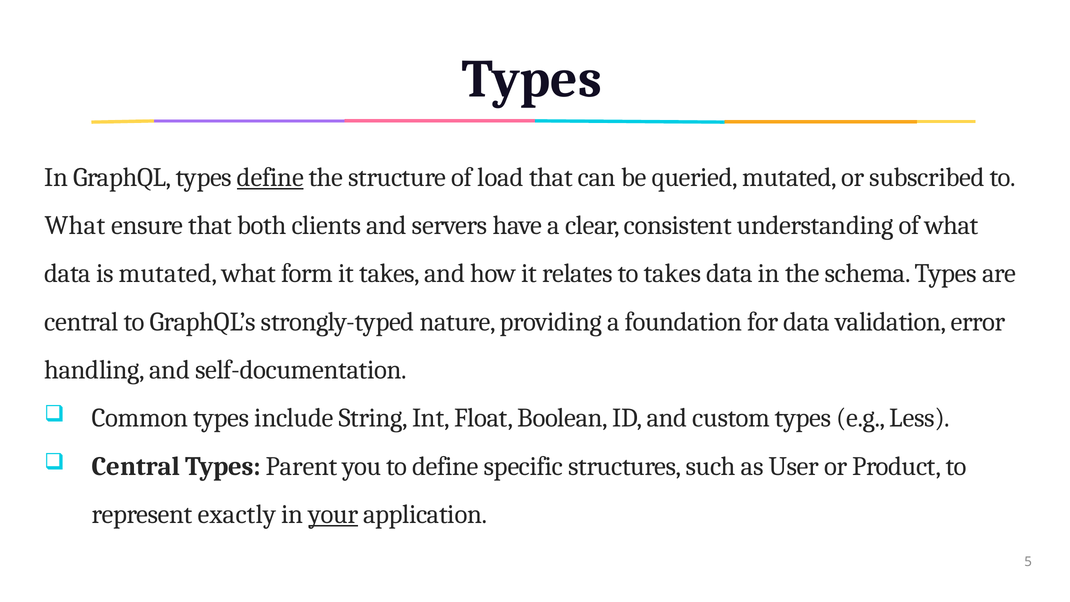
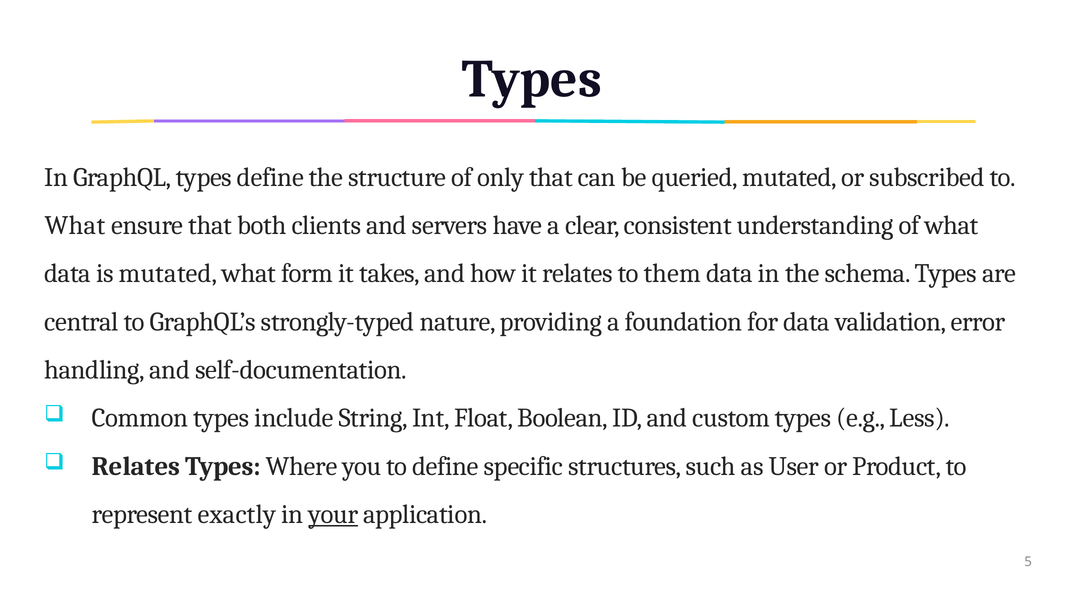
define underline: present -> none (270, 177)
load: load -> only (501, 177)
to takes: takes -> them (672, 273)
Central: Central -> Relates (136, 466)
Parent: Parent -> Where (302, 466)
